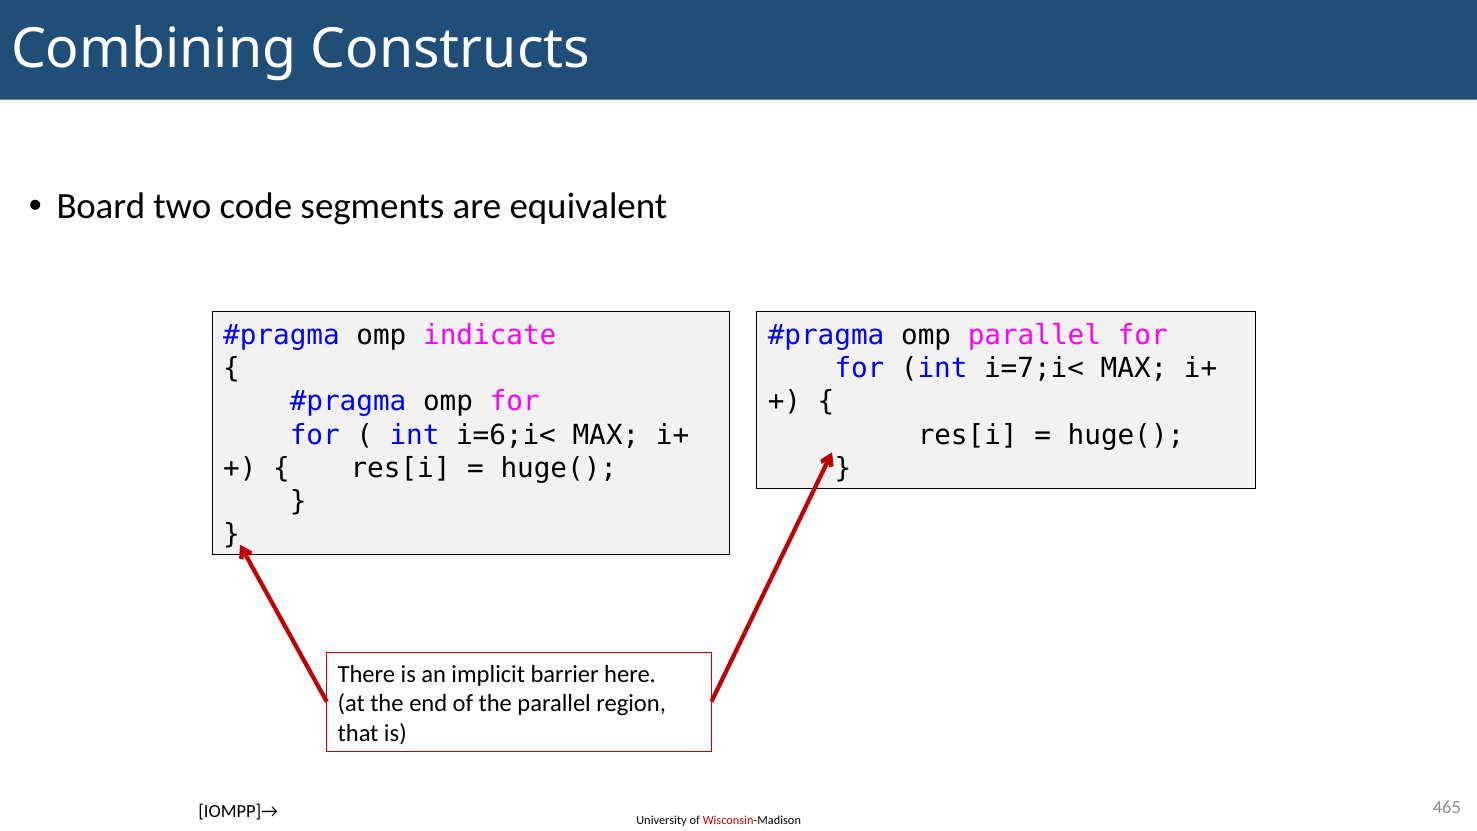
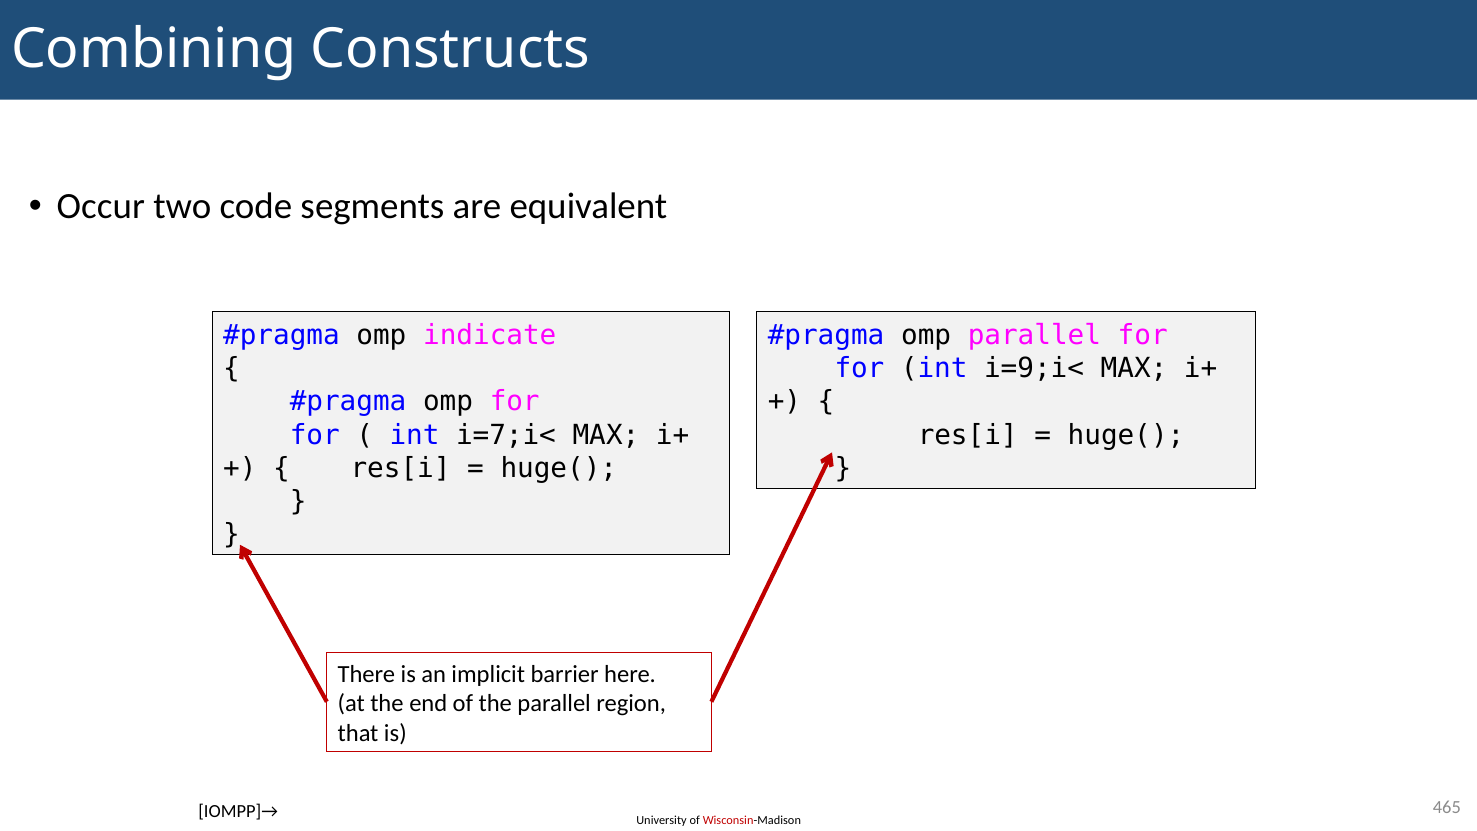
Board: Board -> Occur (101, 206)
i=7;i<: i=7;i< -> i=9;i< (1034, 368)
i=6;i<: i=6;i< -> i=7;i< (506, 435)
